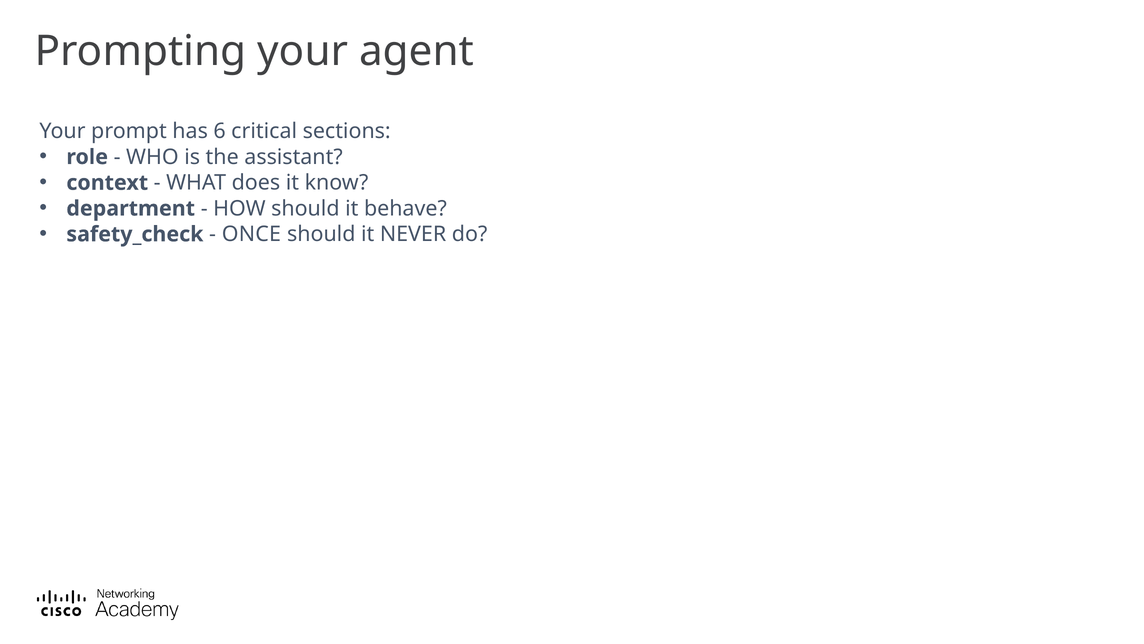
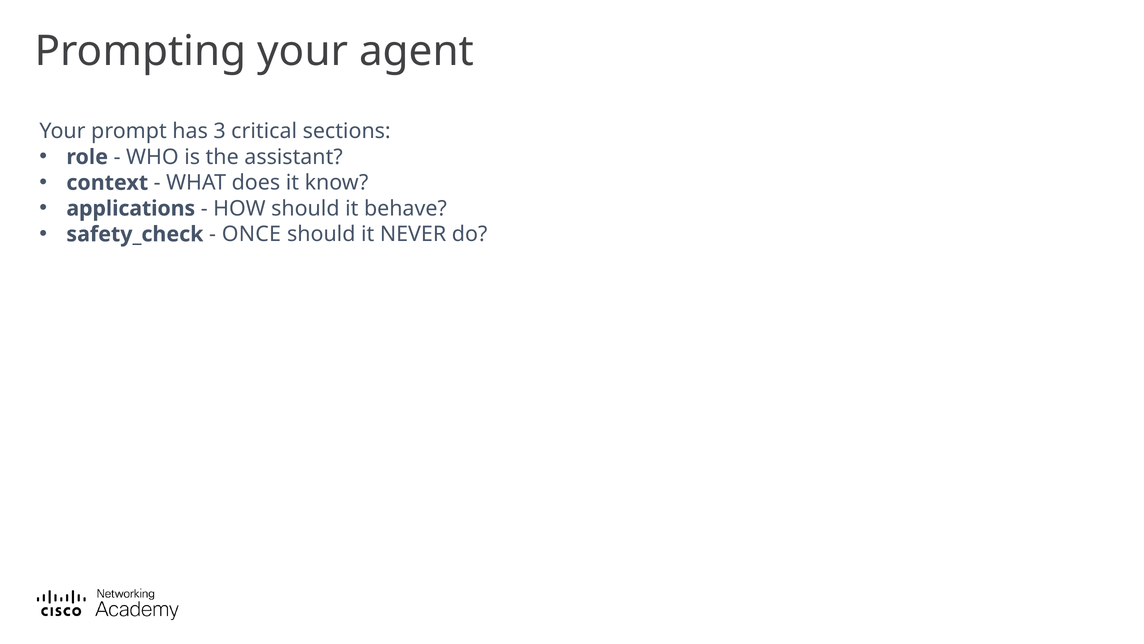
6: 6 -> 3 (220, 131)
department: department -> applications (131, 208)
